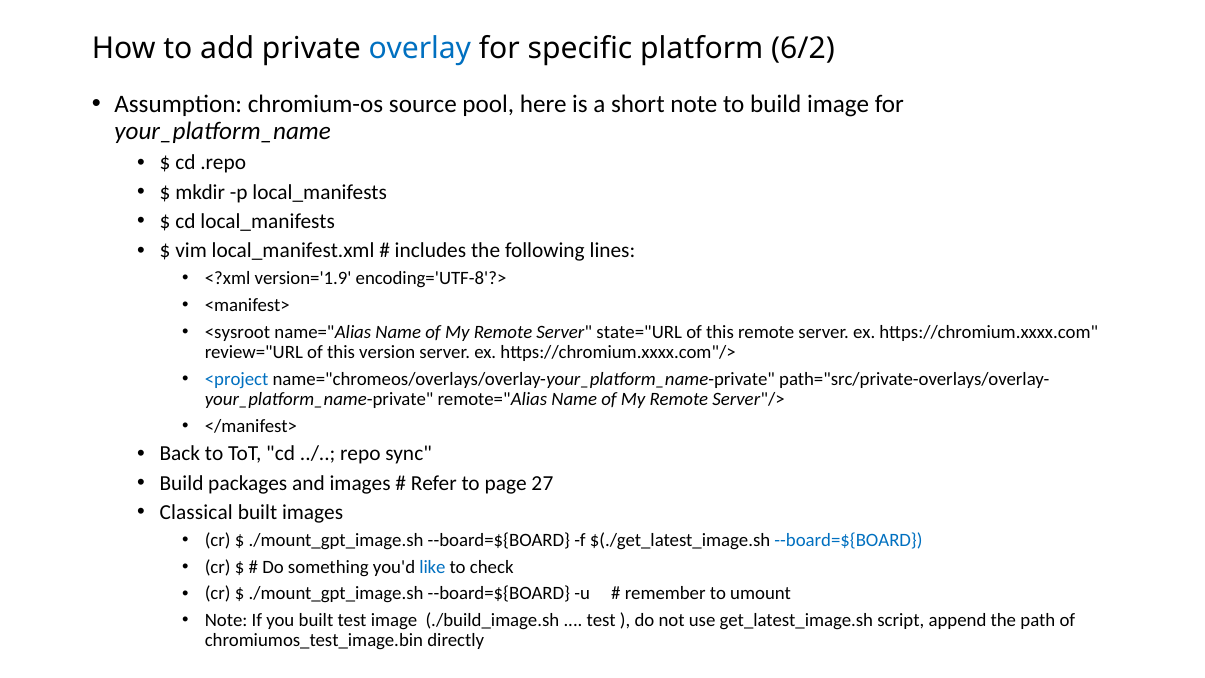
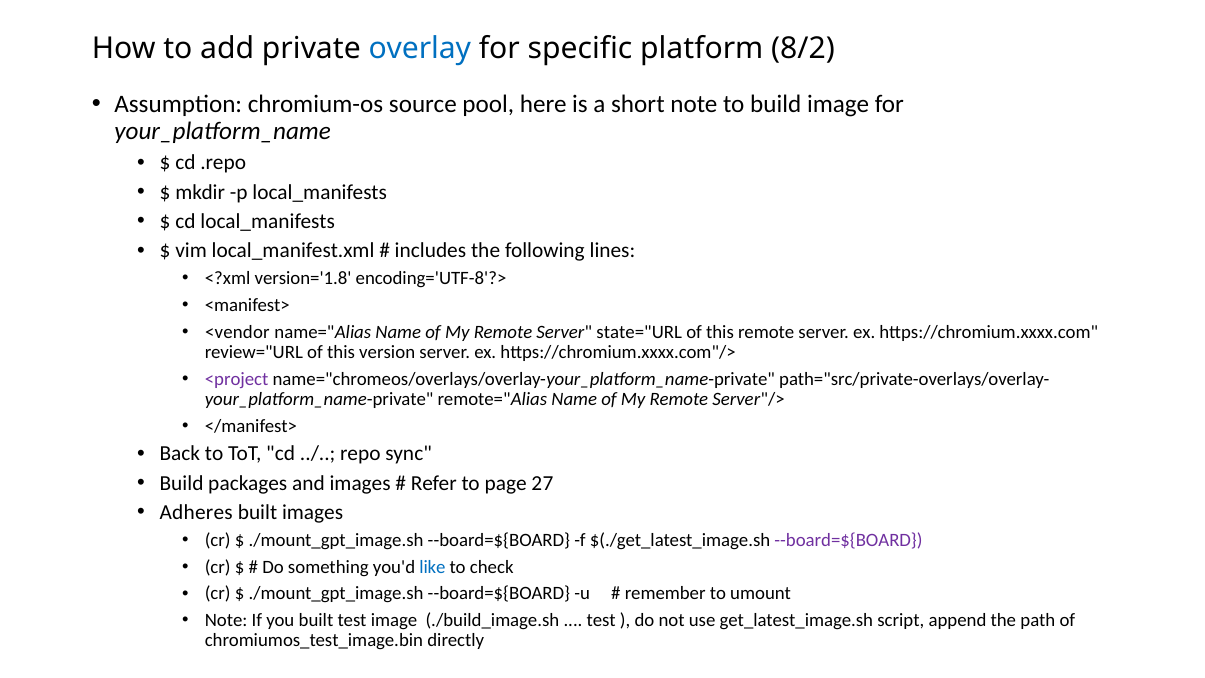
6/2: 6/2 -> 8/2 (803, 49)
version='1.9: version='1.9 -> version='1.8 (303, 279)
<sysroot: <sysroot -> <vendor (237, 332)
<project colour: blue -> purple (237, 379)
Classical: Classical -> Adheres (196, 512)
--board=${BOARD colour: blue -> purple (849, 540)
